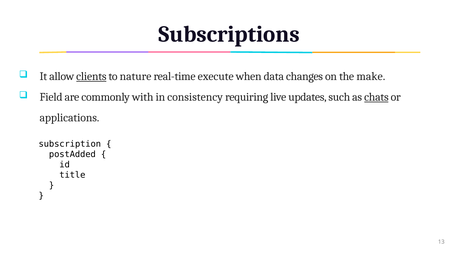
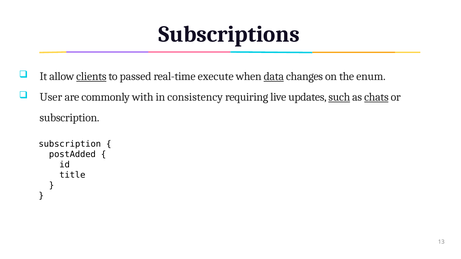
nature: nature -> passed (136, 76)
data underline: none -> present (274, 76)
make: make -> enum (371, 76)
Field: Field -> User (51, 97)
such underline: none -> present (339, 97)
applications: applications -> subscription (69, 118)
